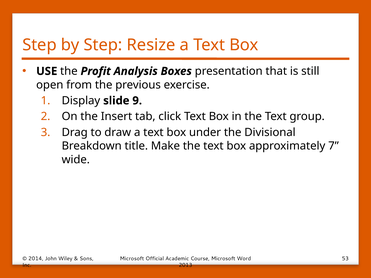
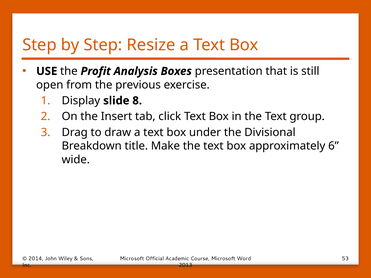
9: 9 -> 8 (137, 101)
7: 7 -> 6 (333, 146)
